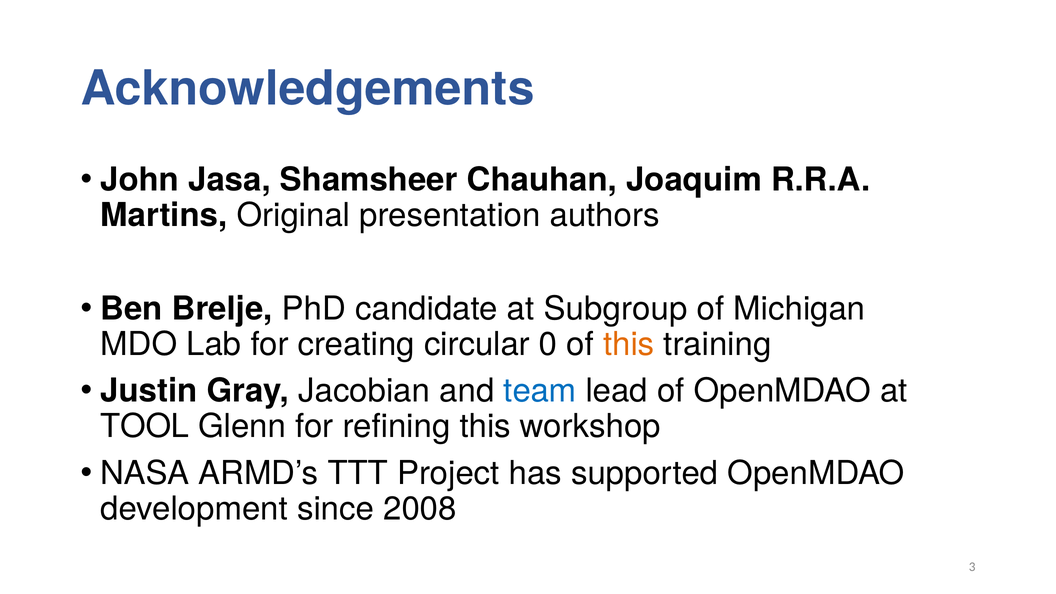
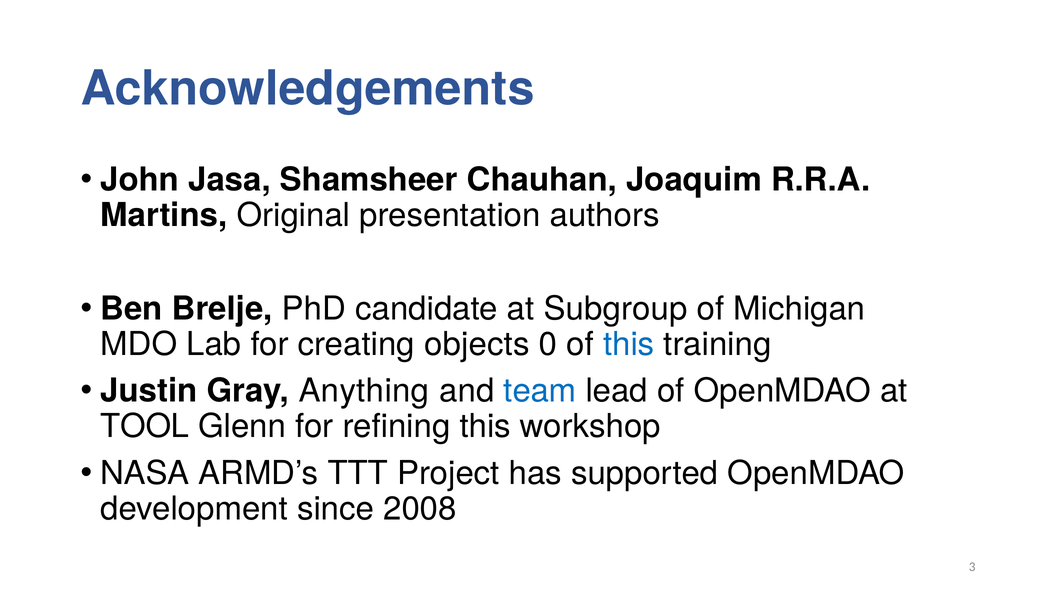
circular: circular -> objects (477, 344)
this colour: orange -> blue (629, 344)
Jacobian: Jacobian -> Anything (364, 391)
